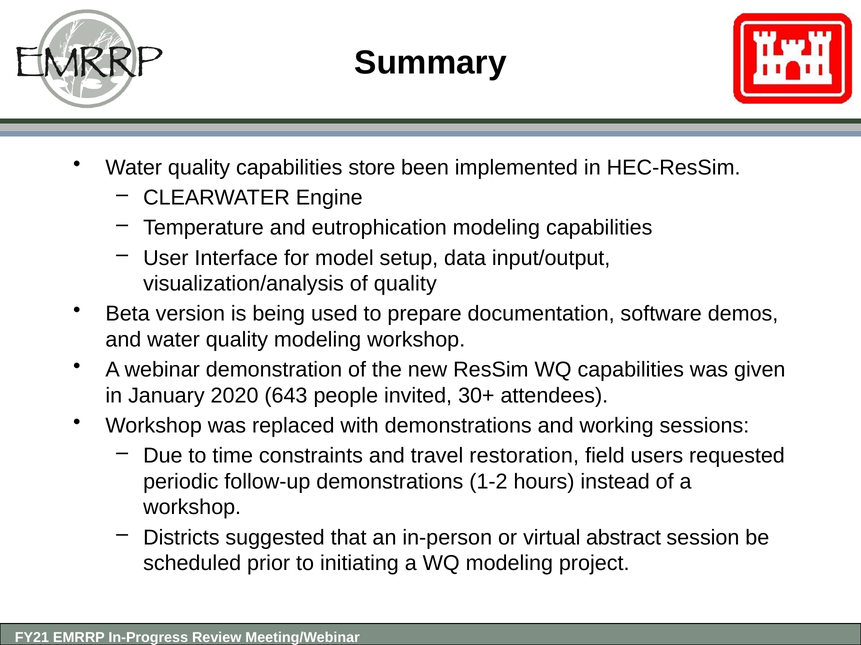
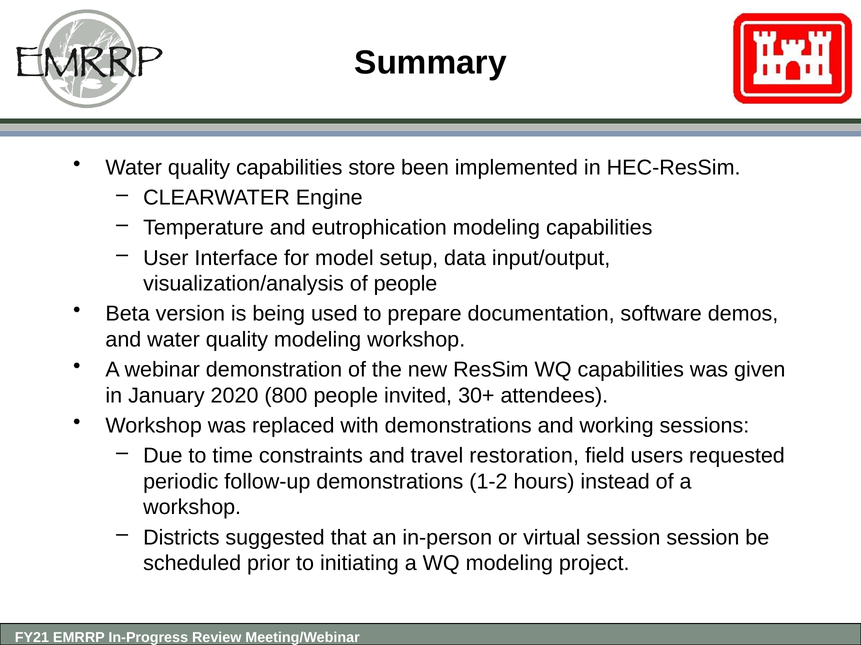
of quality: quality -> people (406, 284)
643: 643 -> 800 (286, 396)
virtual abstract: abstract -> session (623, 538)
